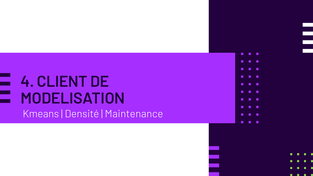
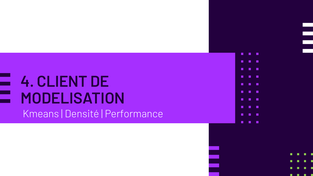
Maintenance: Maintenance -> Performance (134, 114)
